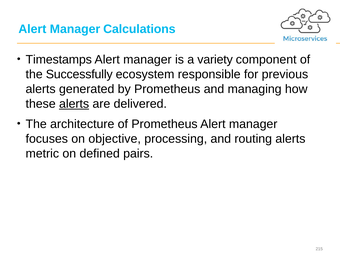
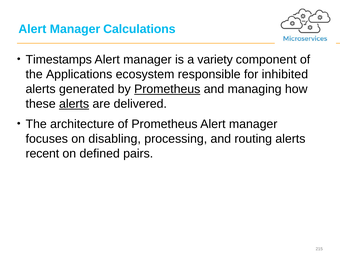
Successfully: Successfully -> Applications (79, 74)
previous: previous -> inhibited (285, 74)
Prometheus underline: none -> present (167, 89)
objective: objective -> disabling (115, 139)
metric: metric -> recent (42, 154)
